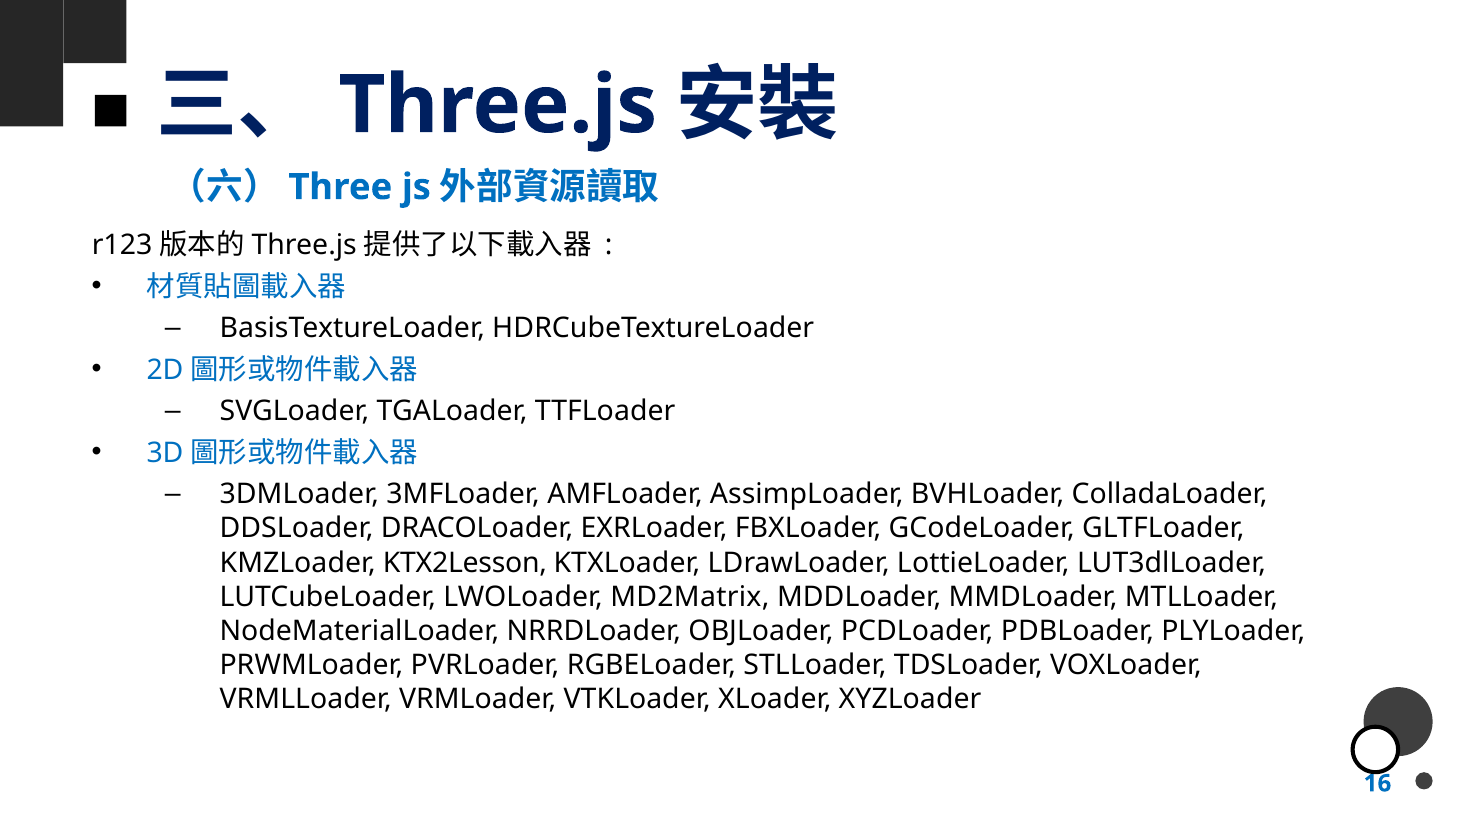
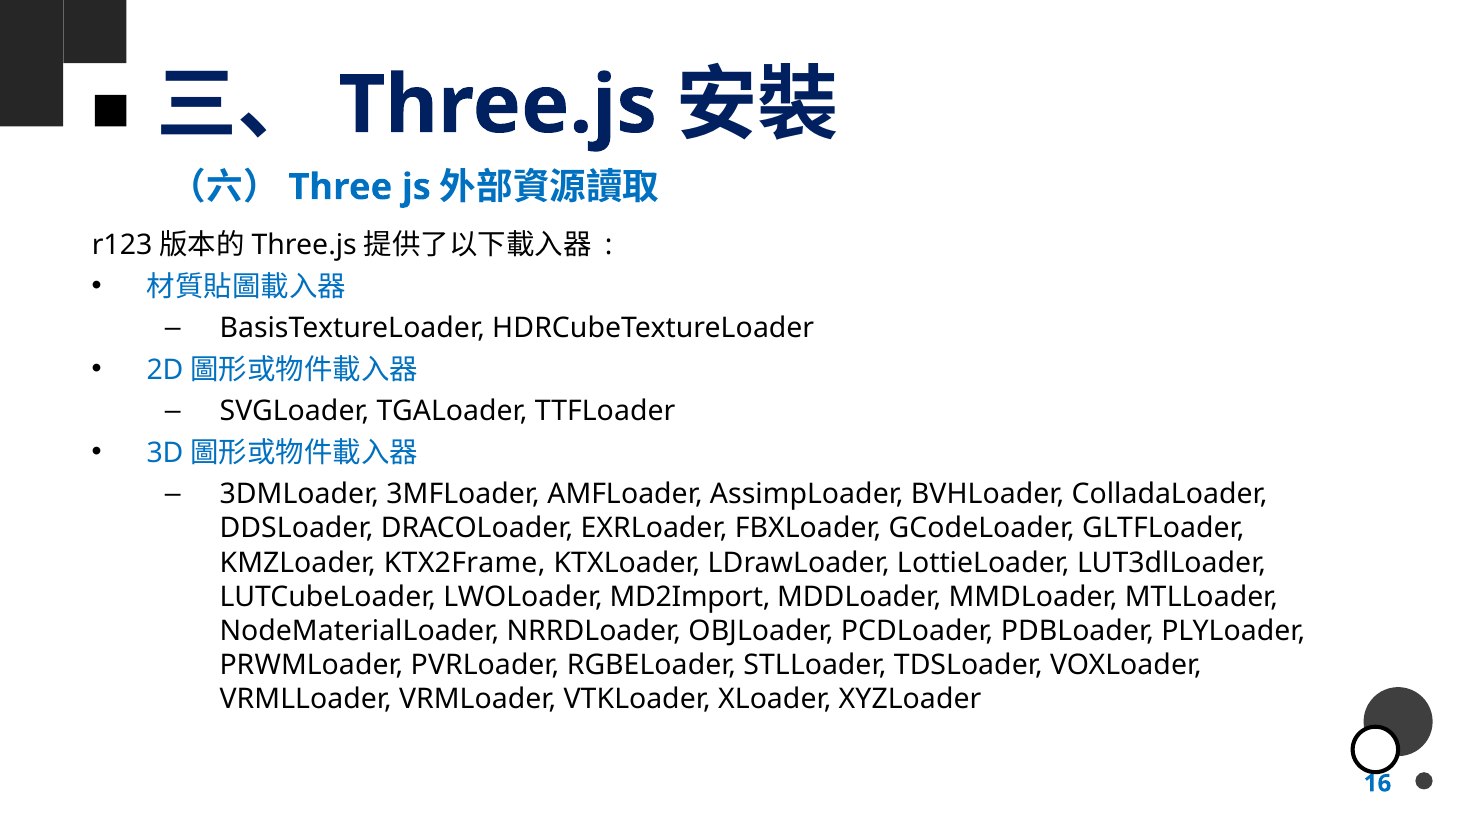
KTX2Lesson: KTX2Lesson -> KTX2Frame (465, 563)
MD2Matrix: MD2Matrix -> MD2Import (690, 597)
